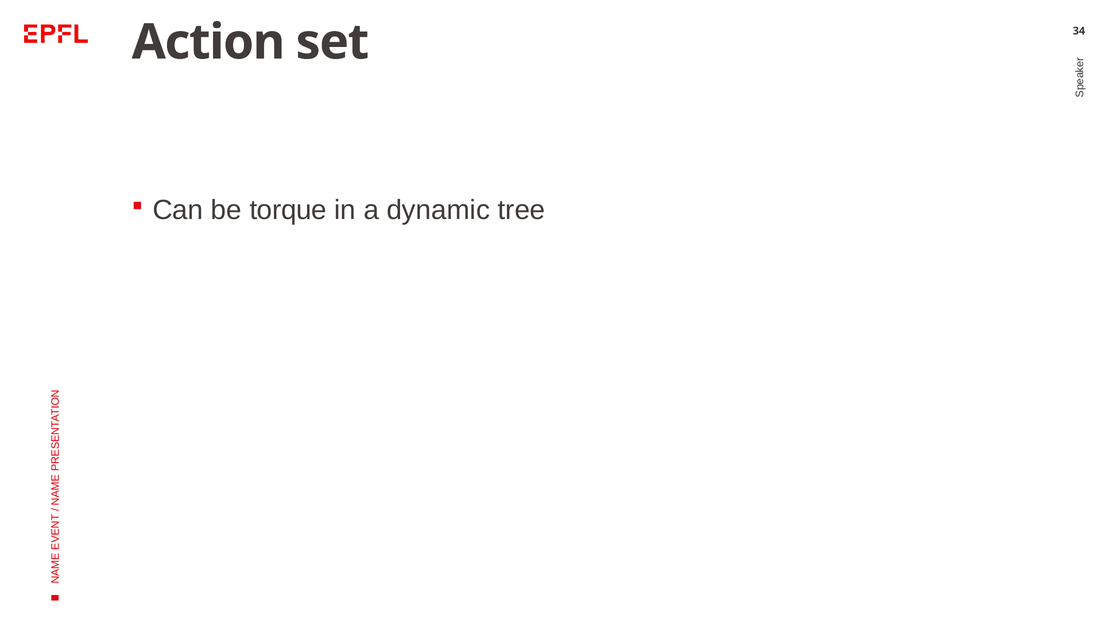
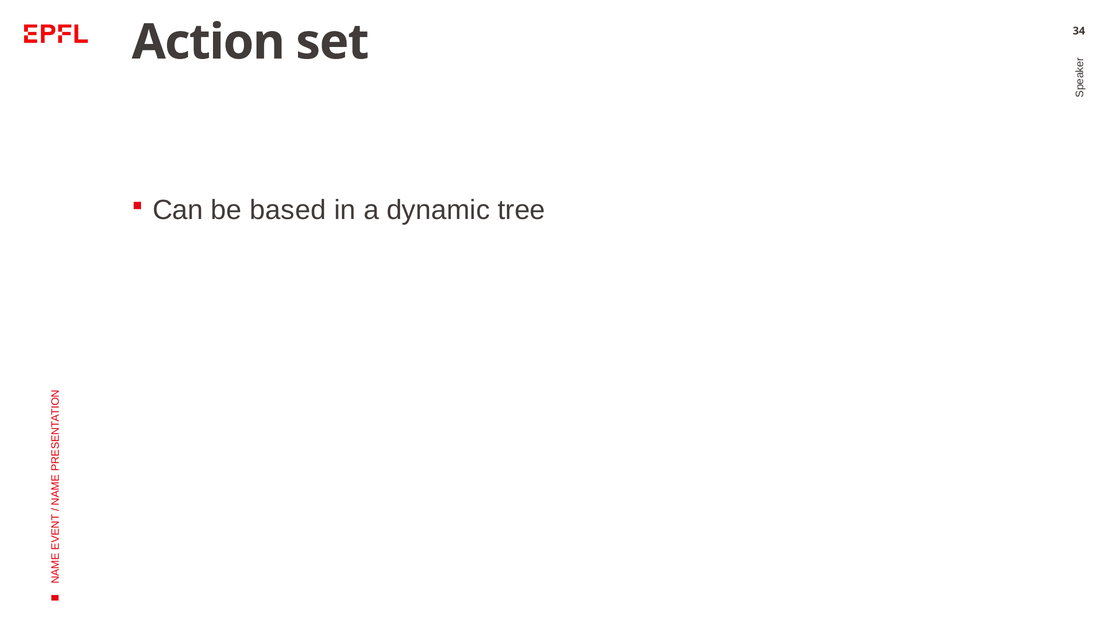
torque: torque -> based (288, 210)
